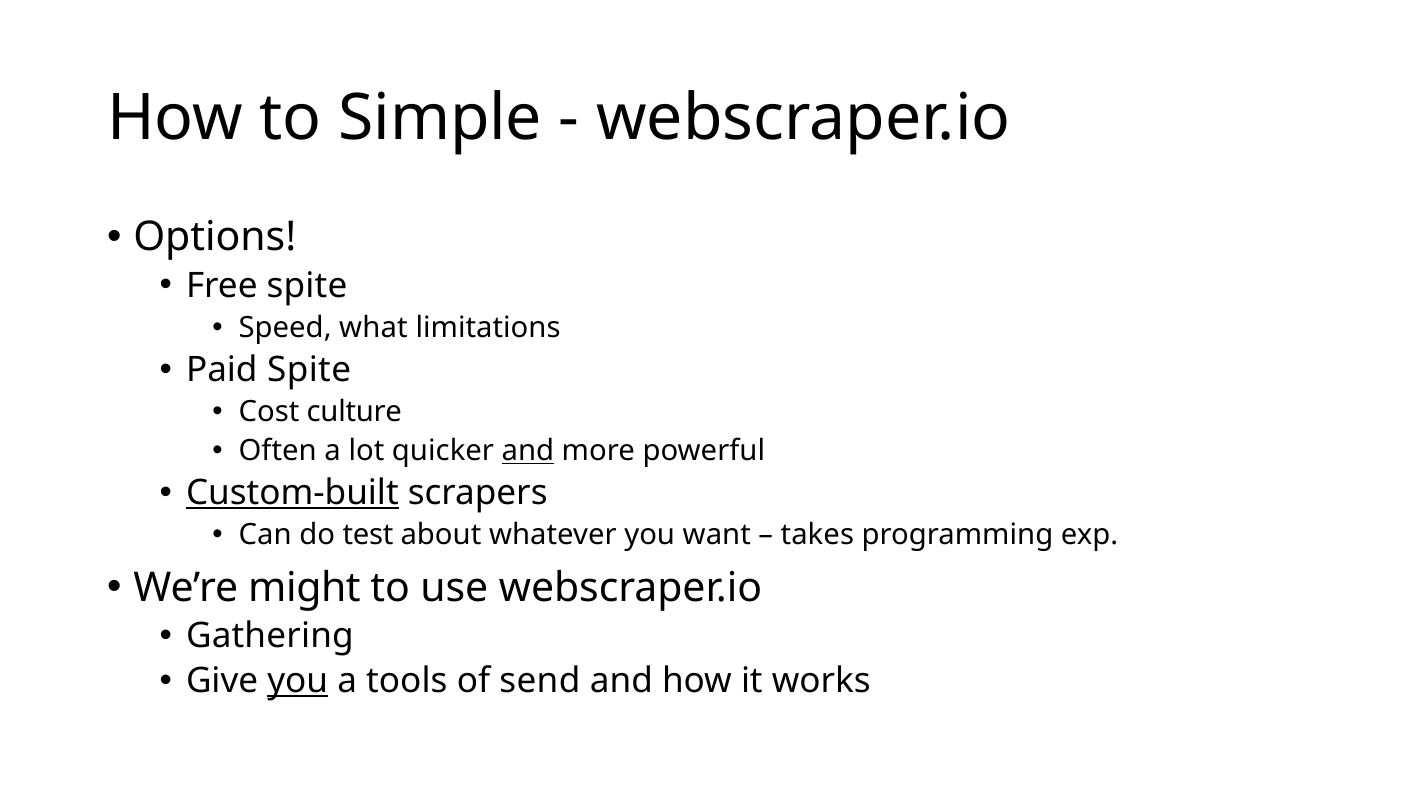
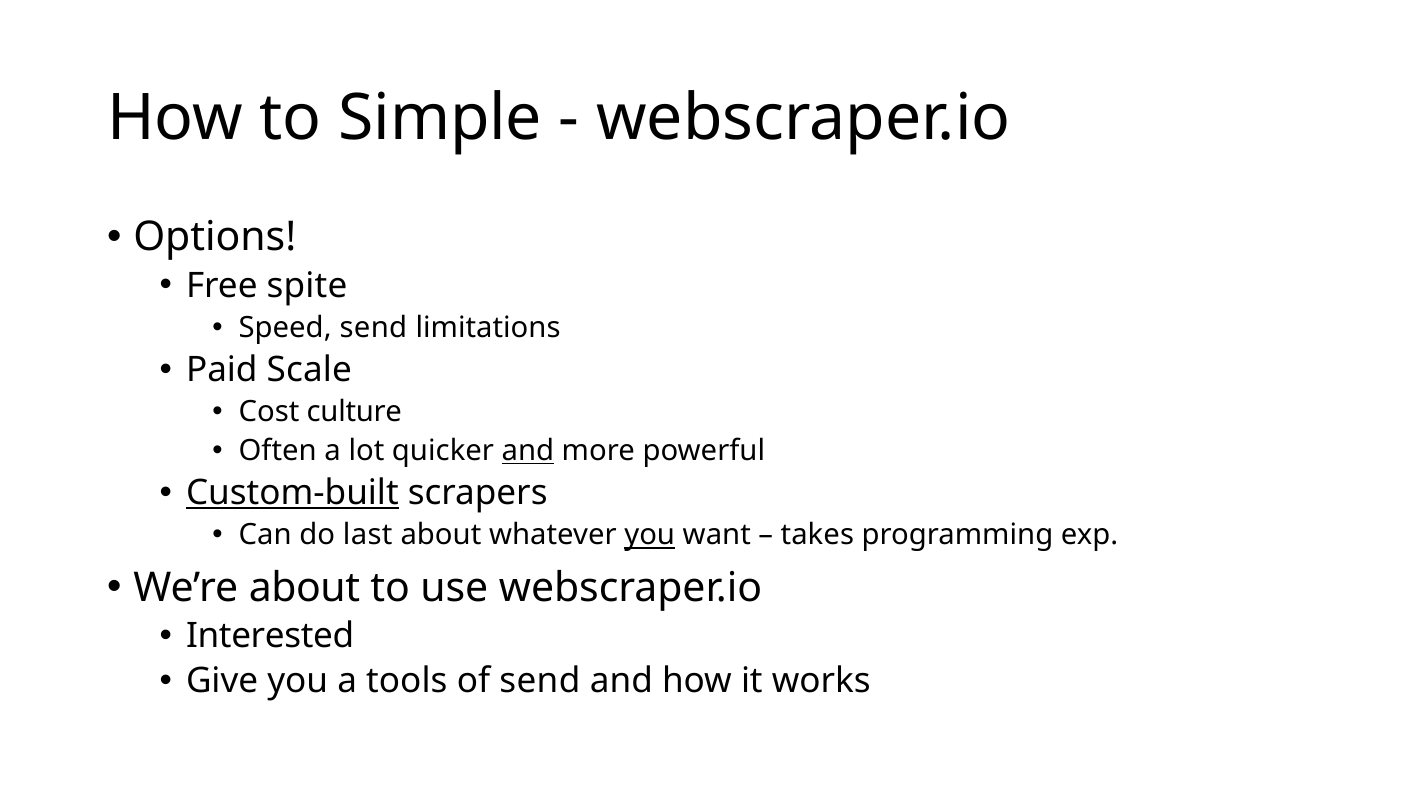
Speed what: what -> send (373, 328)
Paid Spite: Spite -> Scale (309, 370)
test: test -> last (368, 535)
you underline: none -> present (650, 535)
We’re might: might -> about (304, 587)
Gathering: Gathering -> Interested (270, 636)
you underline: present -> none (298, 681)
